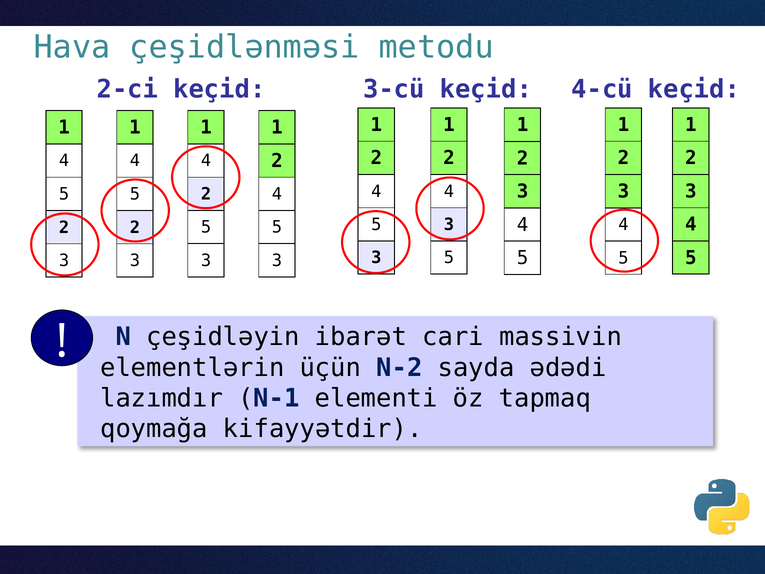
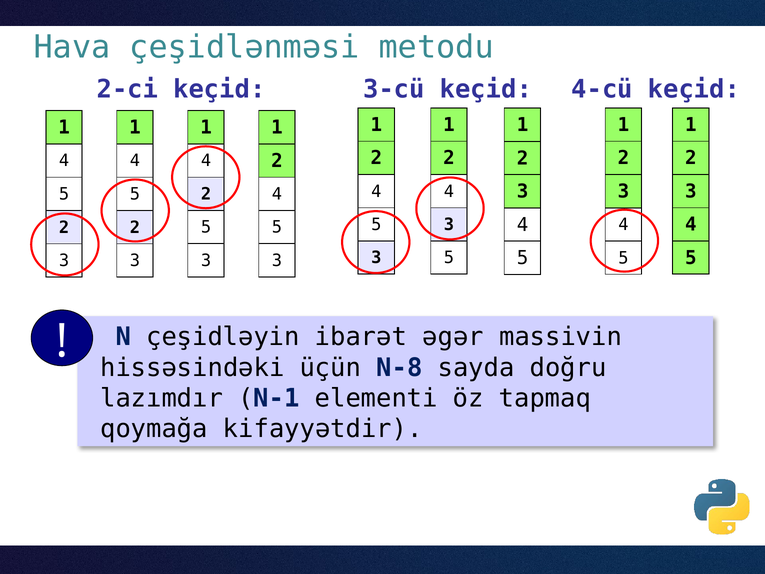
cari: cari -> əgər (453, 337)
elementlərin: elementlərin -> hissəsindəki (192, 368)
N-2: N-2 -> N-8 (399, 368)
ədədi: ədədi -> doğru (568, 368)
